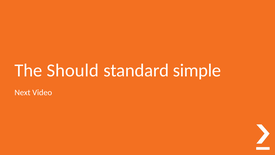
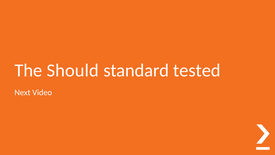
simple: simple -> tested (197, 70)
